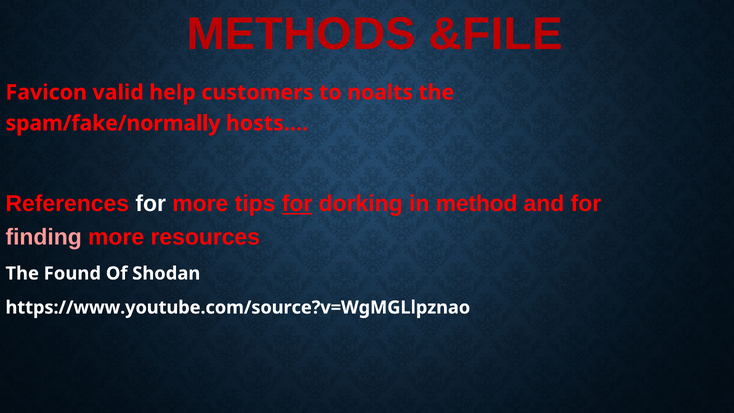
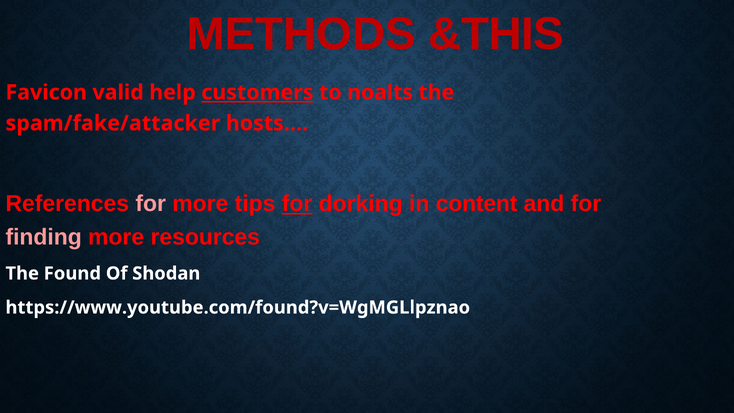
&FILE: &FILE -> &THIS (496, 34)
customers underline: none -> present (257, 92)
spam/fake/normally: spam/fake/normally -> spam/fake/attacker (113, 123)
for colour: white -> pink (151, 204)
method: method -> content (477, 204)
https://www.youtube.com/source?v=WgMGLlpznao: https://www.youtube.com/source?v=WgMGLlpznao -> https://www.youtube.com/found?v=WgMGLlpznao (238, 307)
